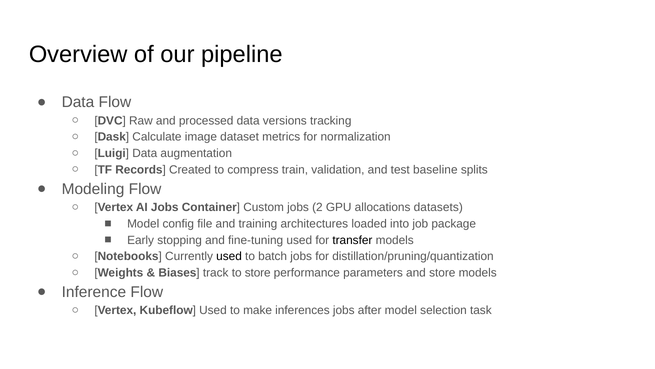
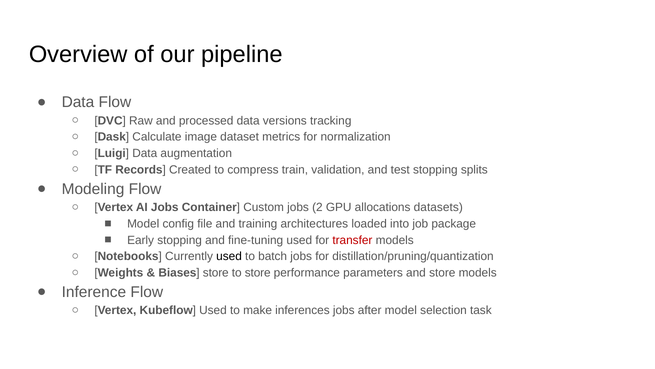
test baseline: baseline -> stopping (435, 169)
transfer colour: black -> red (352, 240)
Biases track: track -> store (216, 272)
